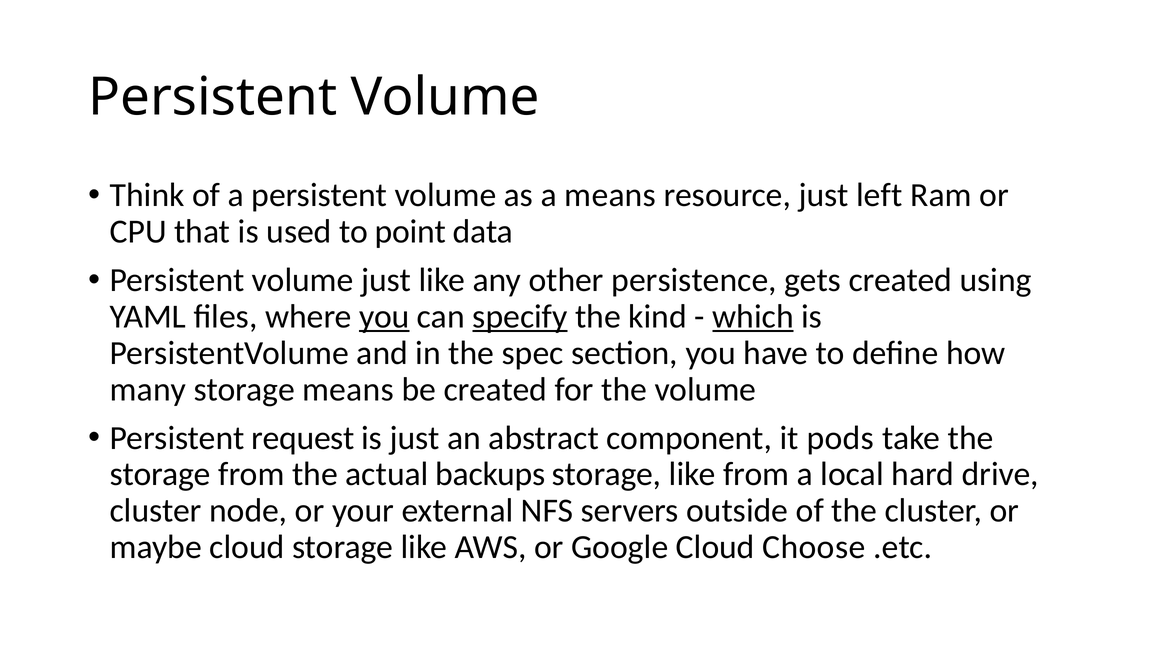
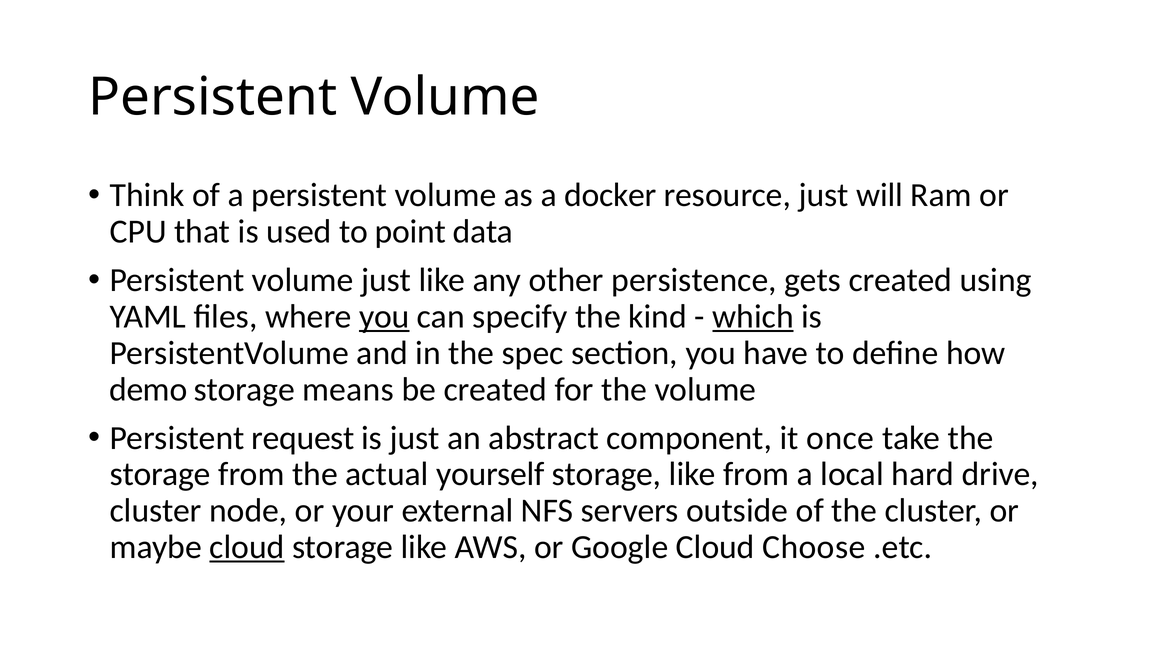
a means: means -> docker (611, 195)
left: left -> will (879, 195)
specify underline: present -> none (520, 317)
many: many -> demo (148, 390)
pods: pods -> once (840, 438)
backups: backups -> yourself (490, 474)
cloud underline: none -> present (247, 547)
